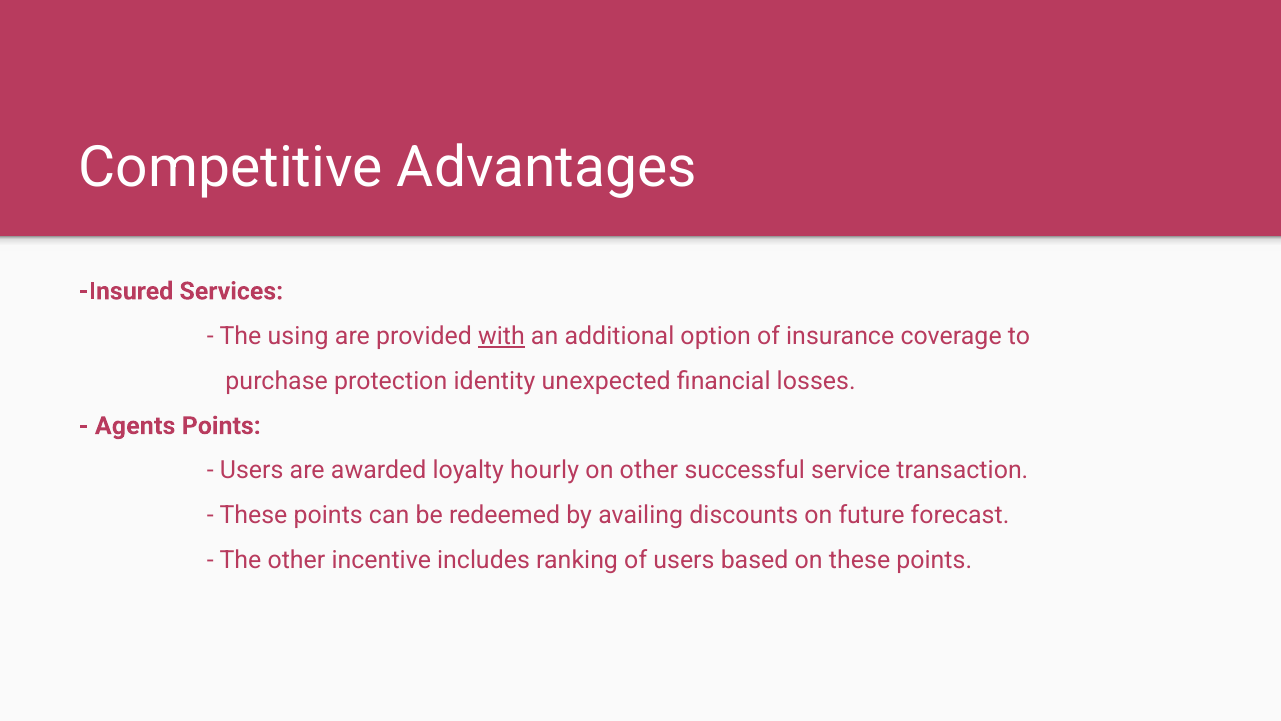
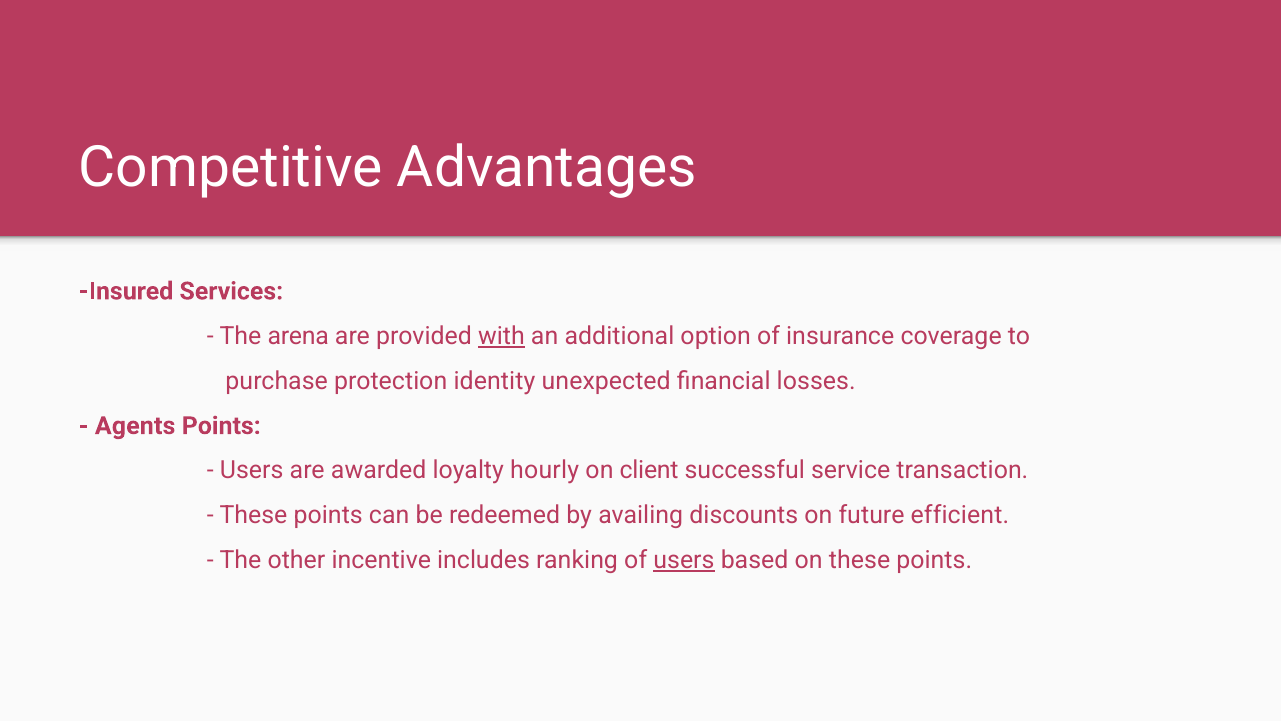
using: using -> arena (298, 336)
on other: other -> client (649, 470)
forecast: forecast -> efficient (960, 515)
users underline: none -> present (684, 560)
